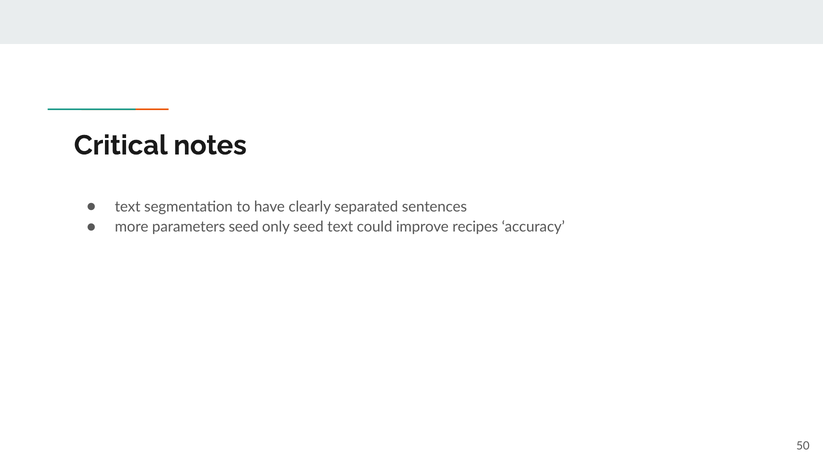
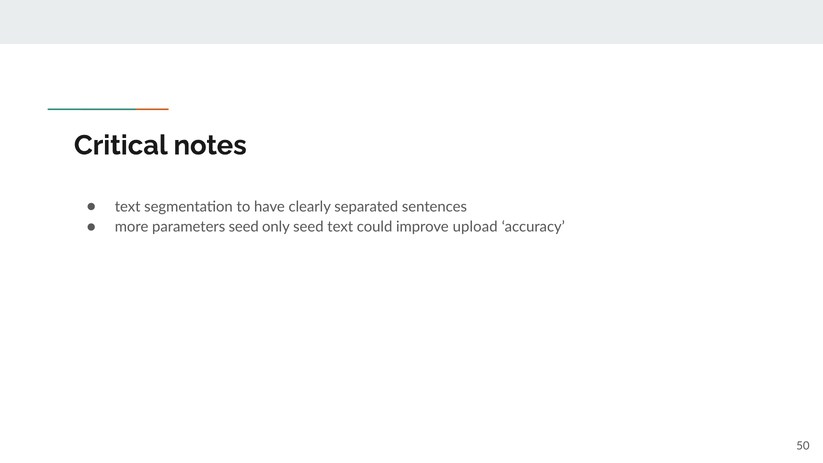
recipes: recipes -> upload (475, 227)
